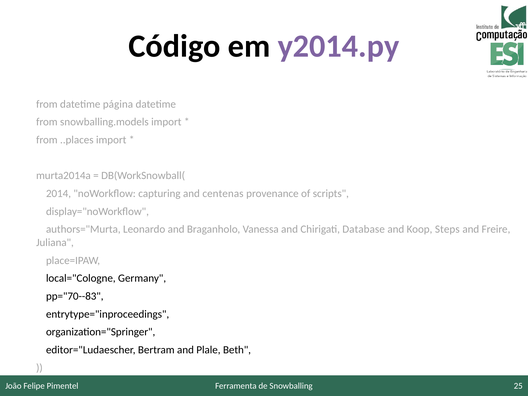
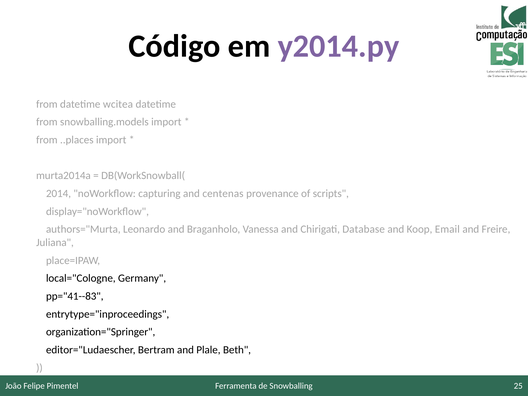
página: página -> wcitea (118, 104)
Steps: Steps -> Email (447, 229)
pp="70--83: pp="70--83 -> pp="41--83 (75, 296)
